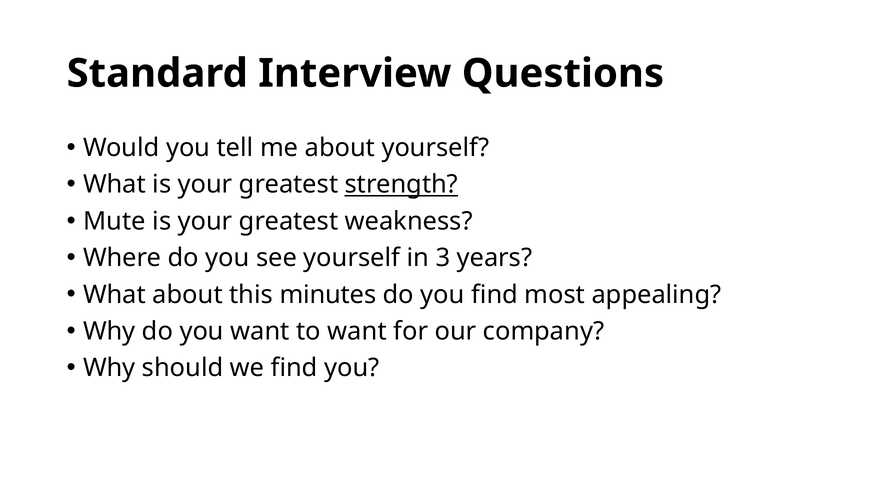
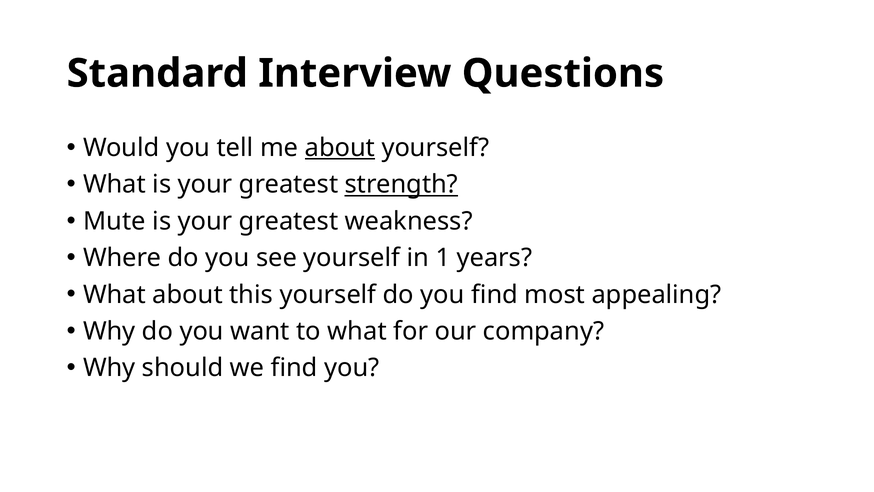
about underline: none -> present (340, 148)
3: 3 -> 1 (443, 258)
this minutes: minutes -> yourself (328, 294)
to want: want -> what (357, 331)
